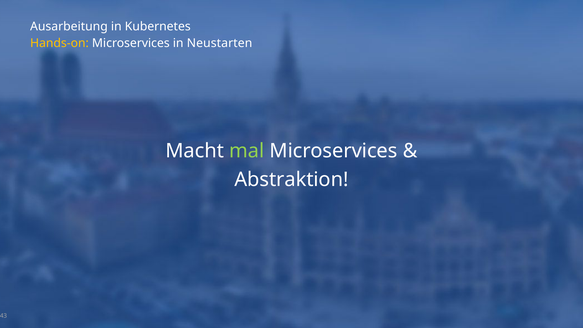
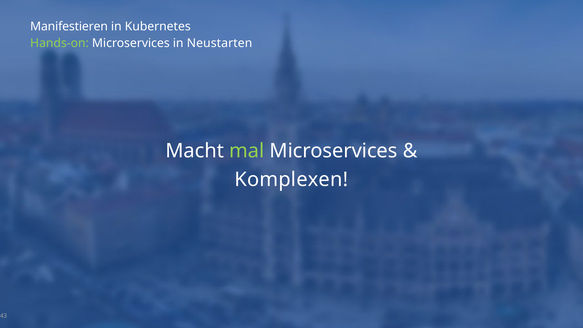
Ausarbeitung: Ausarbeitung -> Manifestieren (69, 27)
Hands-on colour: yellow -> light green (59, 43)
Abstraktion: Abstraktion -> Komplexen (291, 180)
